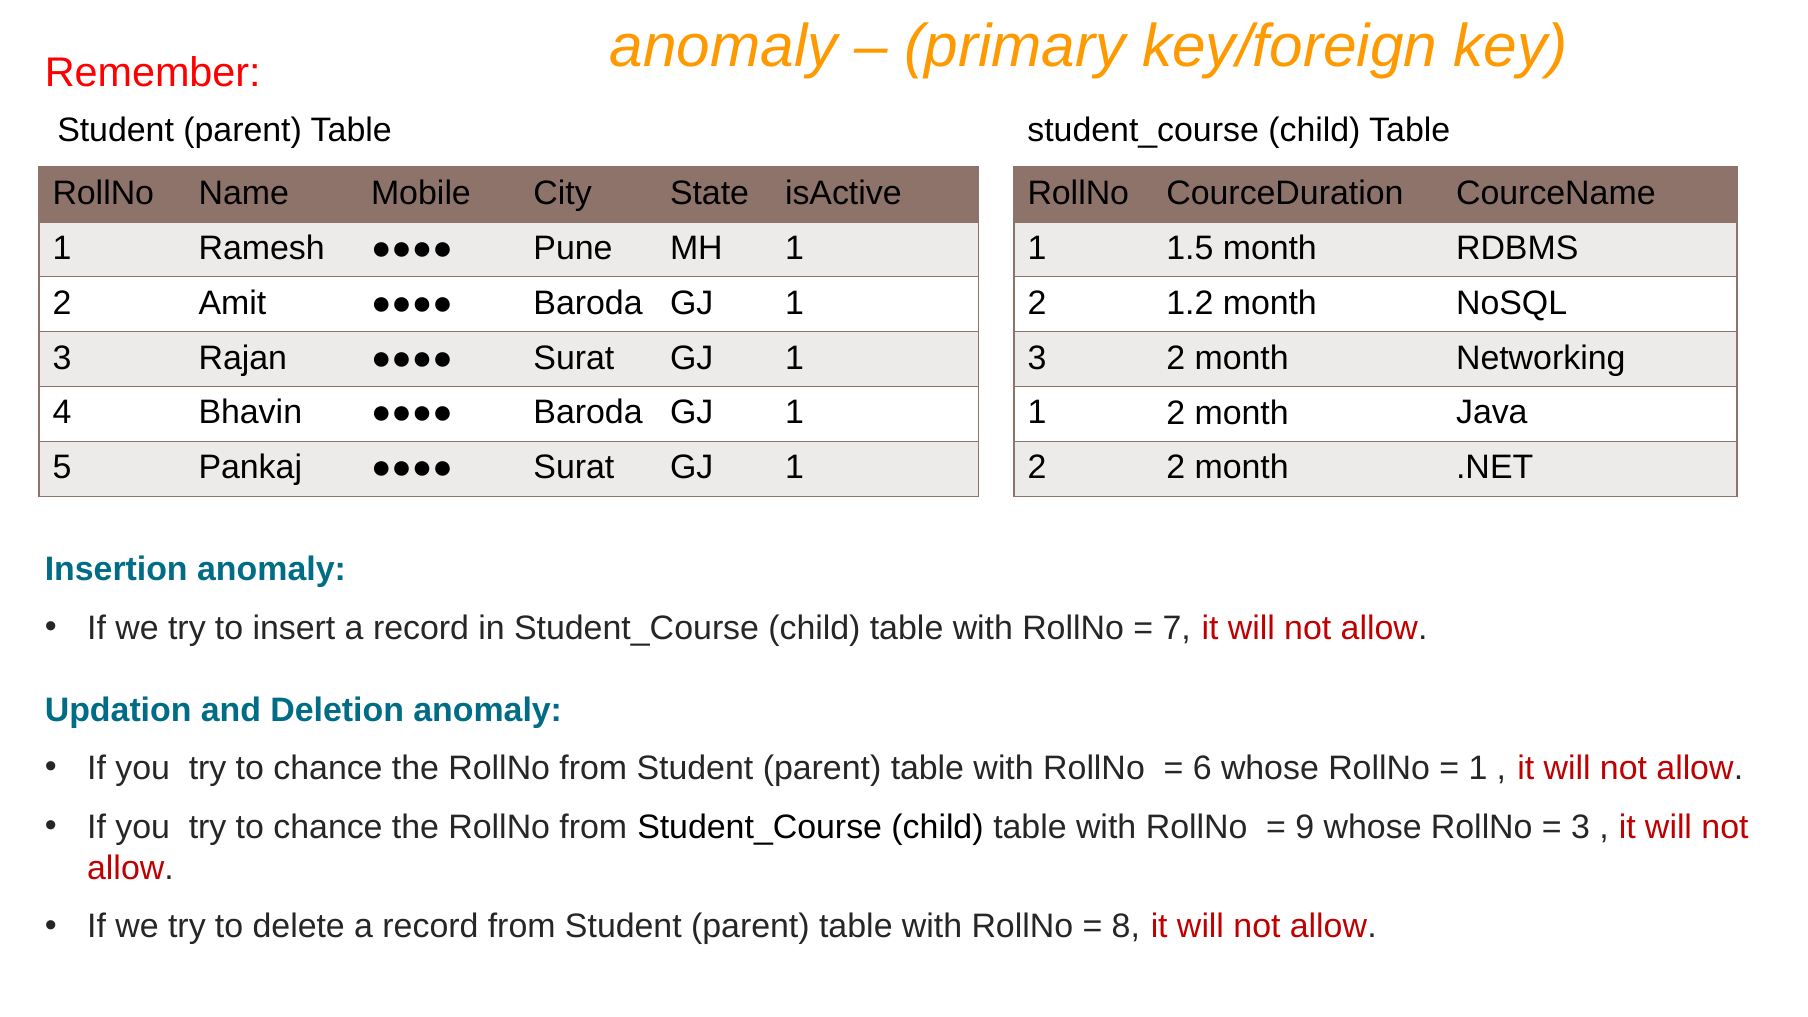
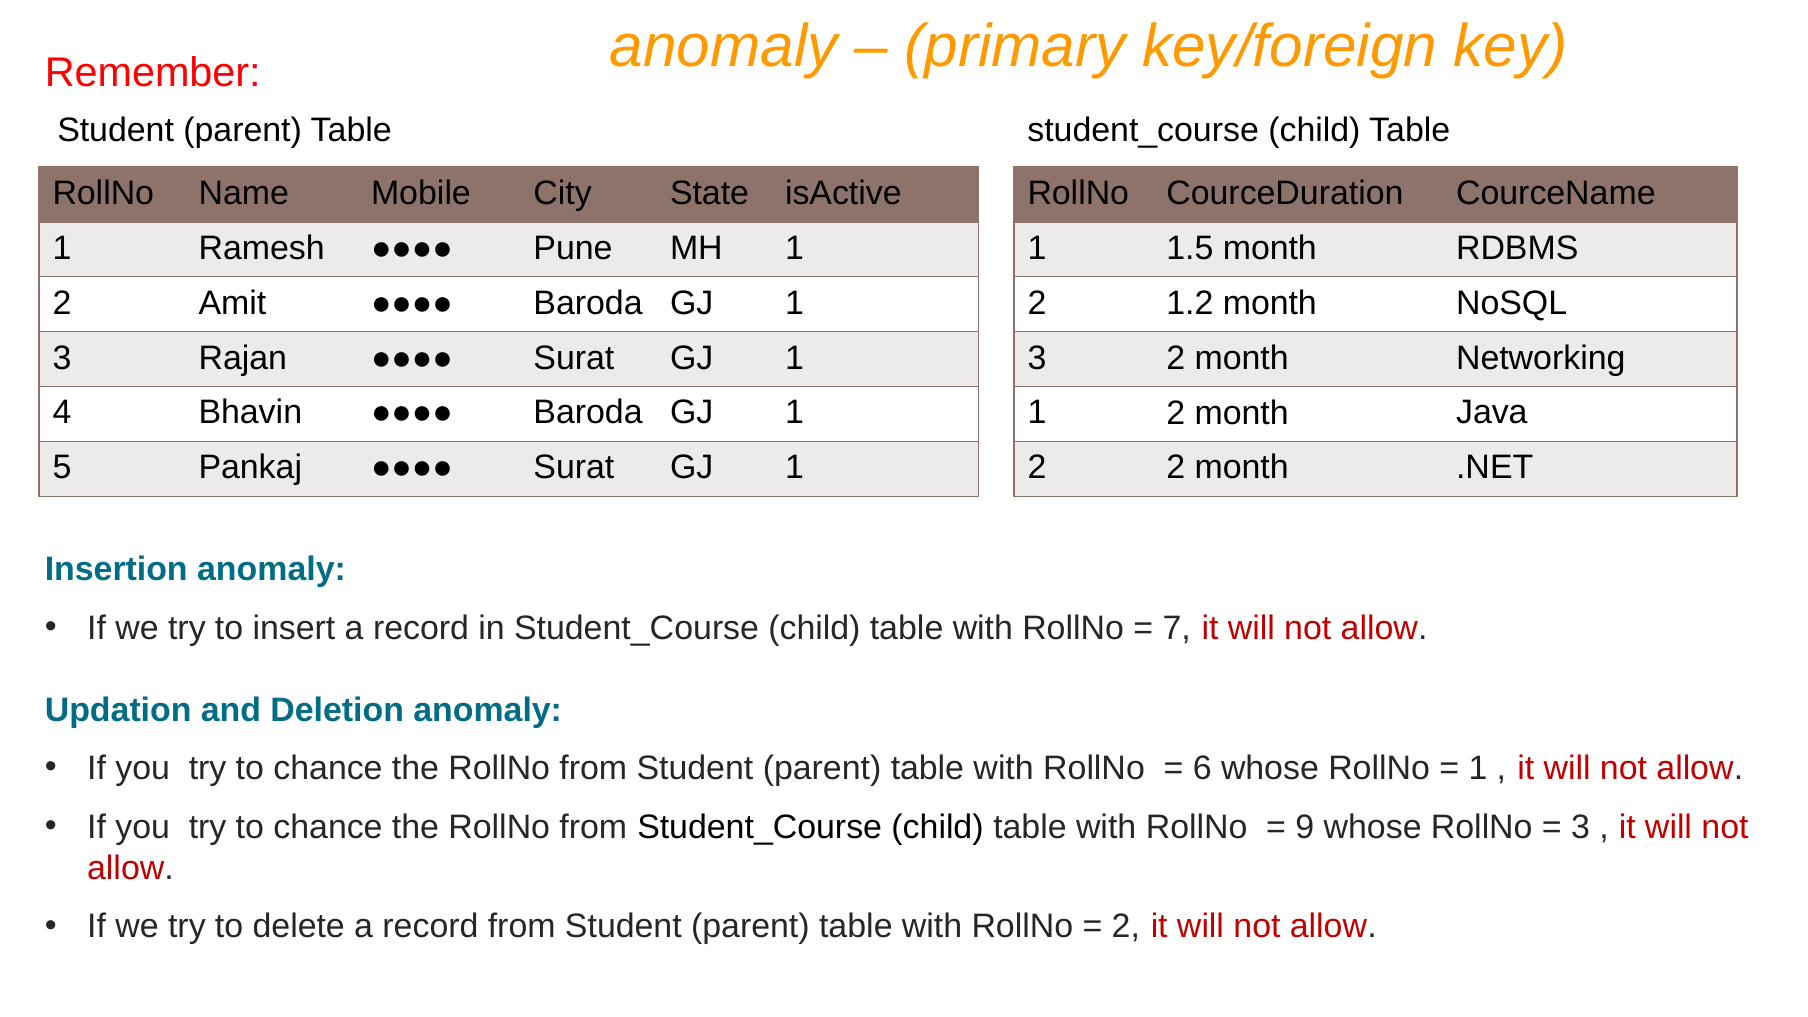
8: 8 -> 2 (1126, 927)
